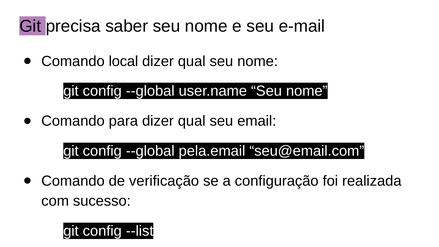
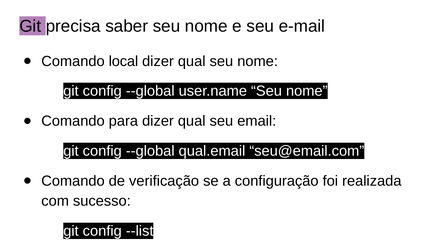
pela.email: pela.email -> qual.email (212, 151)
